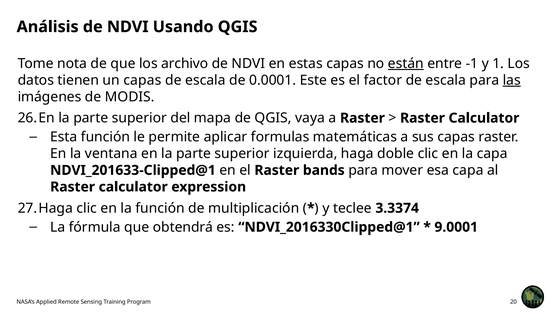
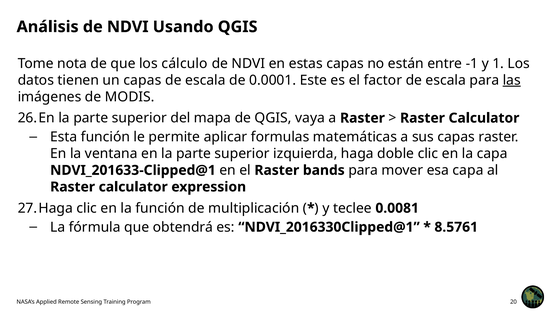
archivo: archivo -> cálculo (185, 64)
están underline: present -> none (406, 64)
3.3374: 3.3374 -> 0.0081 (397, 208)
9.0001: 9.0001 -> 8.5761 (456, 227)
